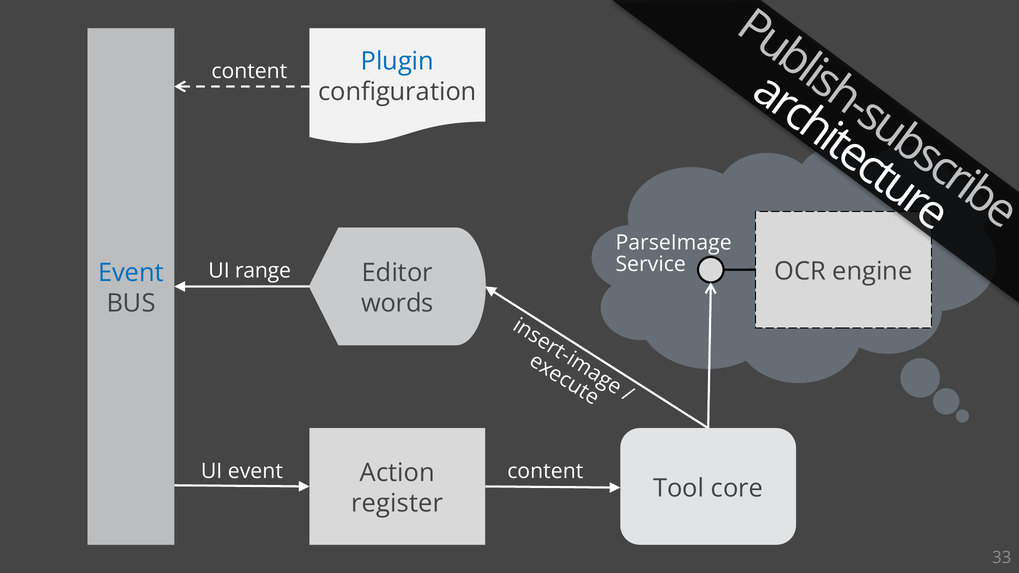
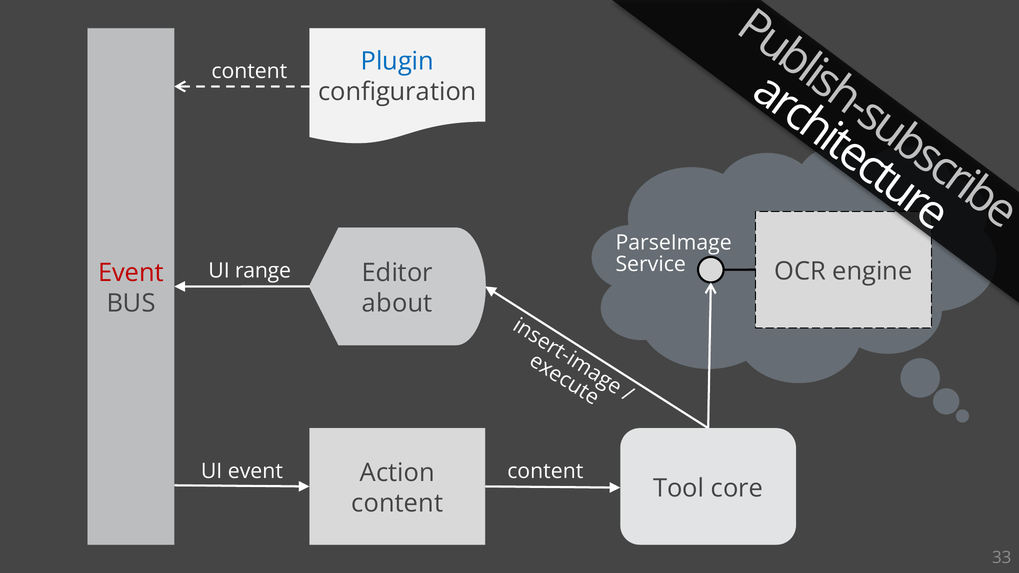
Event colour: blue -> red (131, 273)
words: words -> about (397, 304)
register: register -> content (397, 504)
